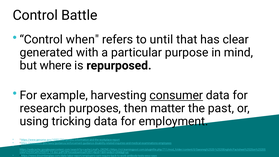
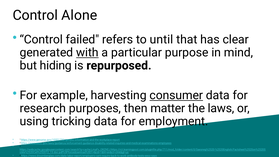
Battle: Battle -> Alone (79, 15)
when: when -> failed (82, 40)
with underline: none -> present (87, 53)
where: where -> hiding (56, 65)
past: past -> laws (221, 108)
